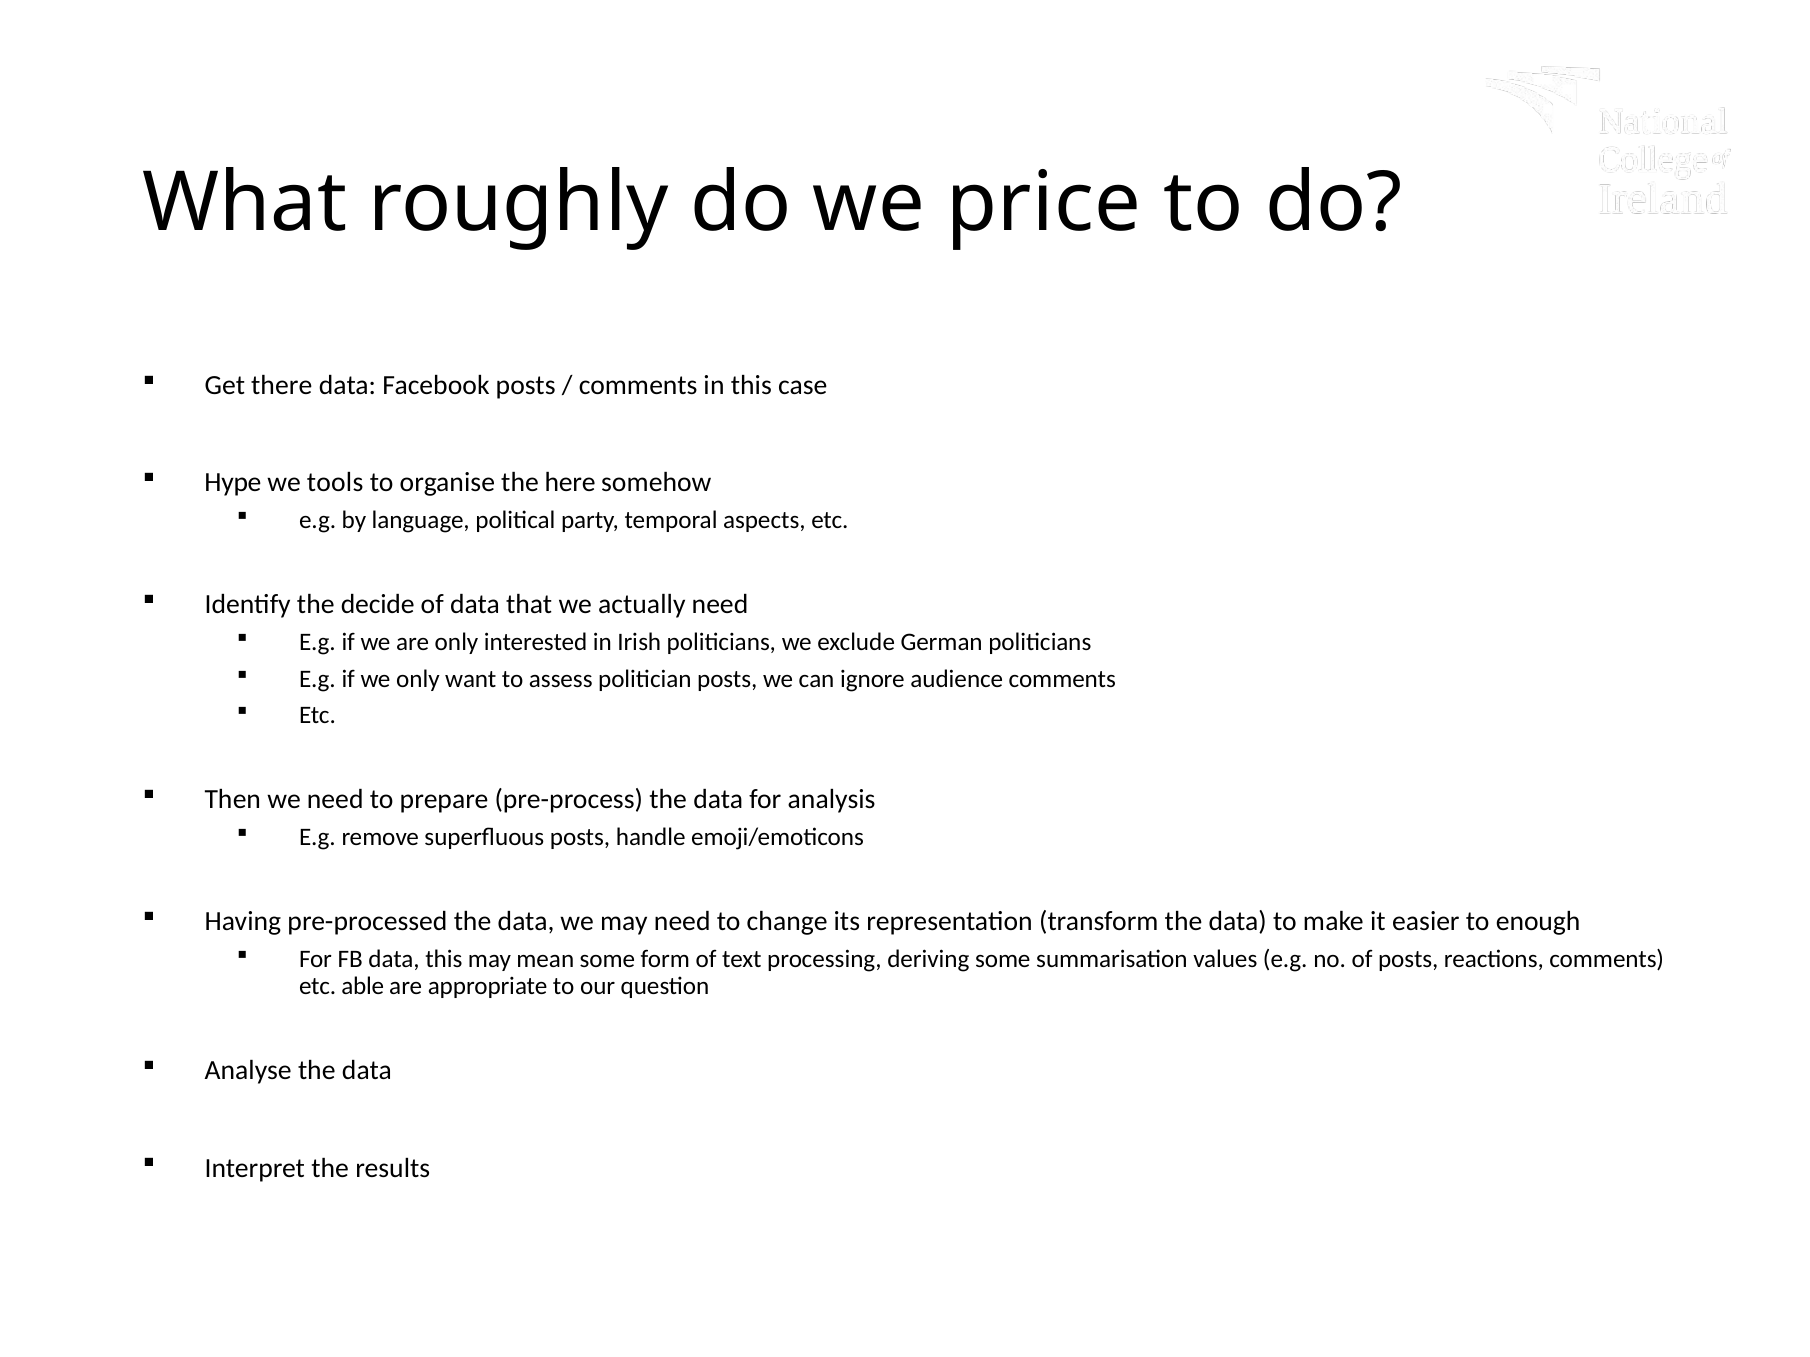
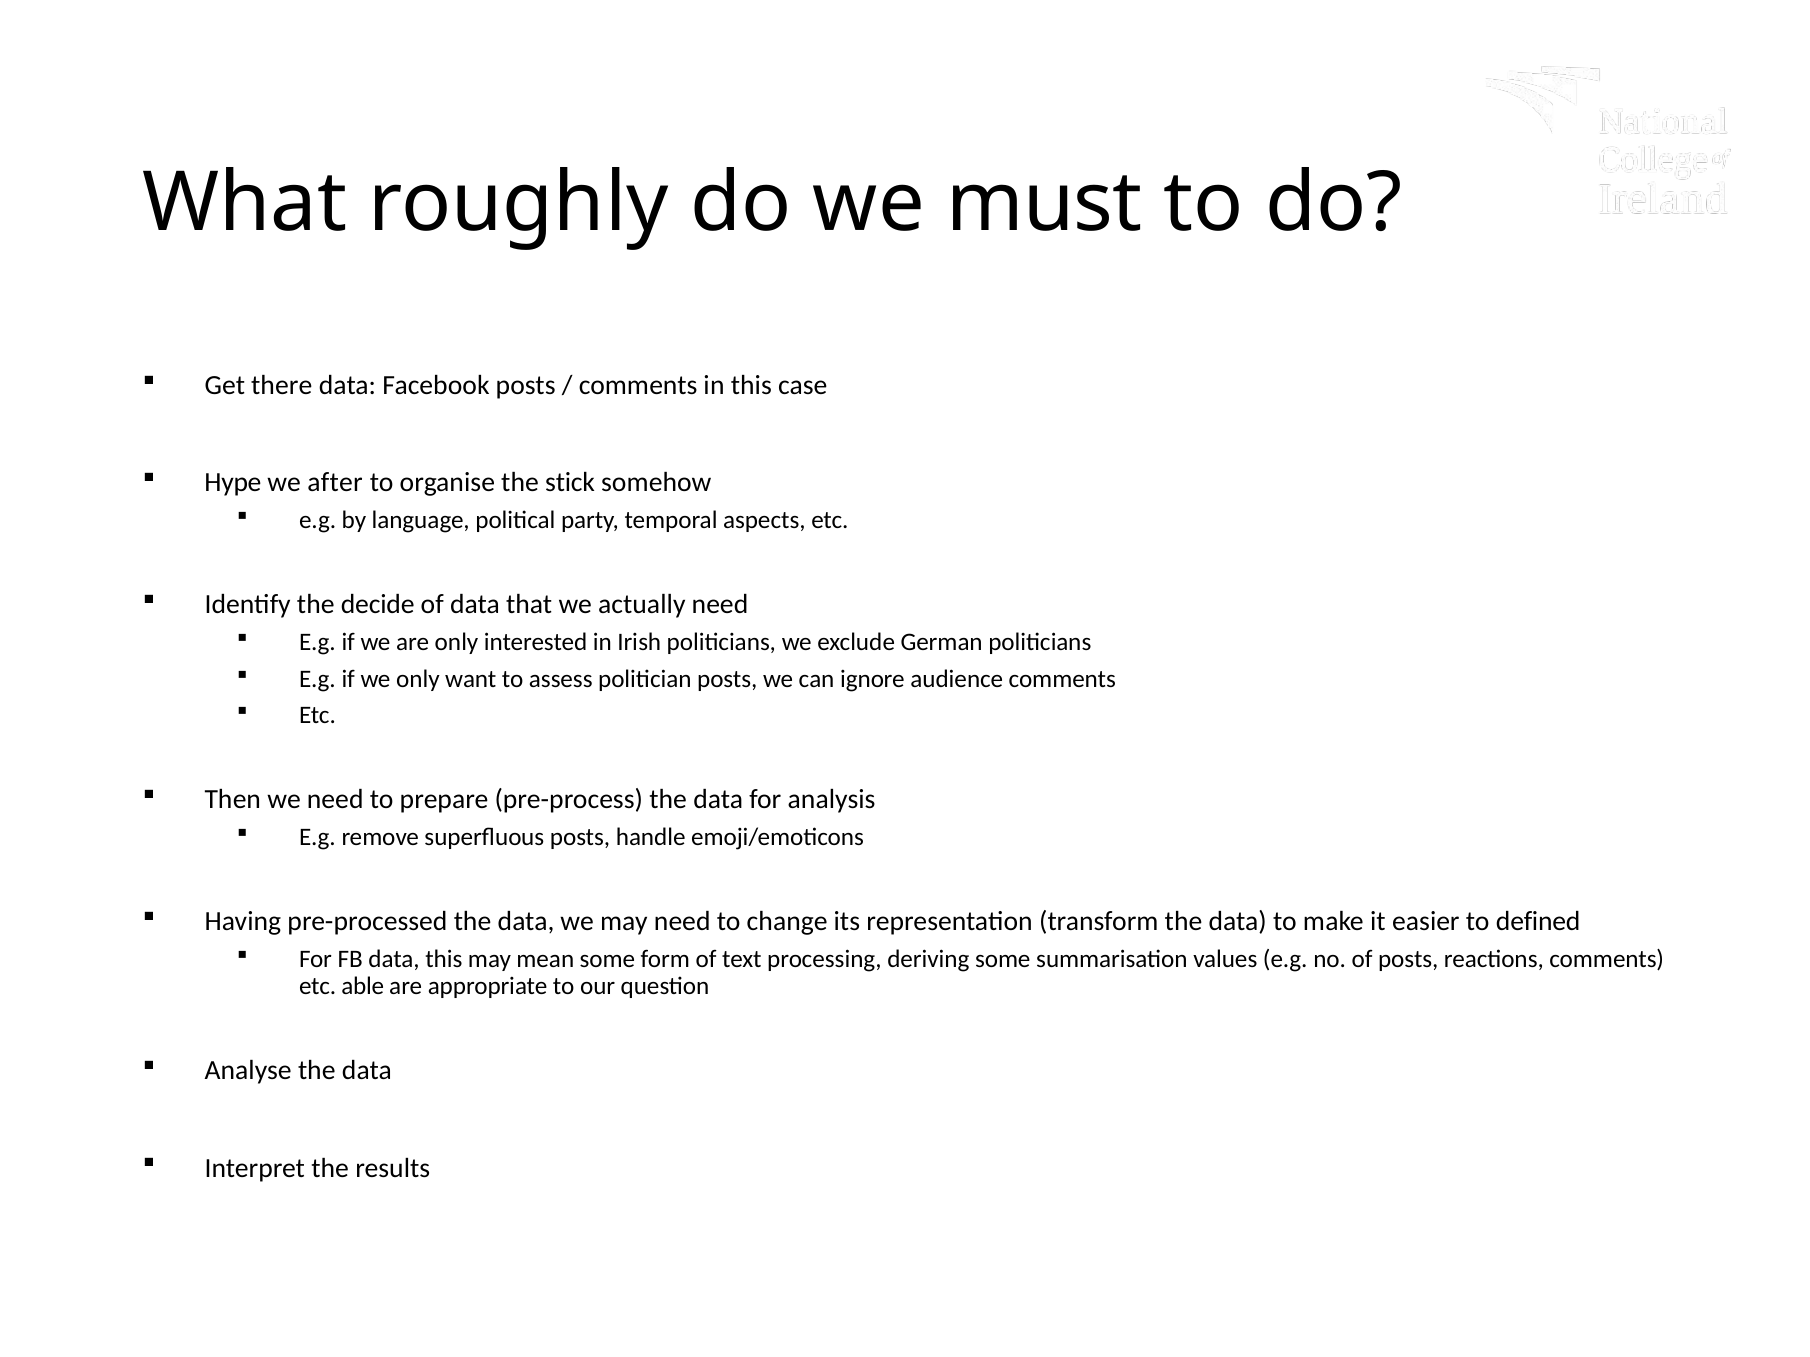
price: price -> must (1045, 203)
tools: tools -> after (335, 483)
here: here -> stick (570, 483)
enough: enough -> defined (1538, 922)
